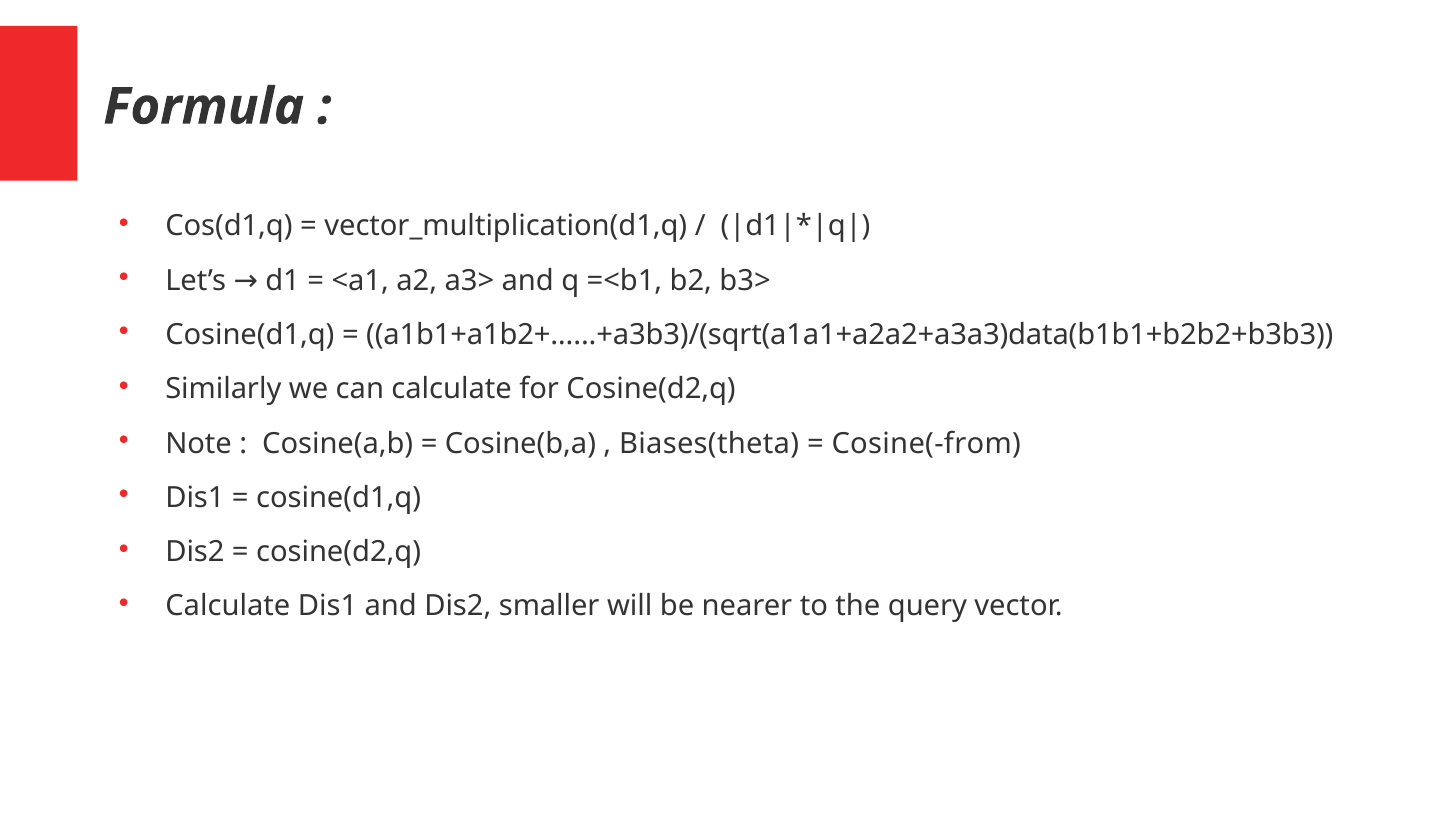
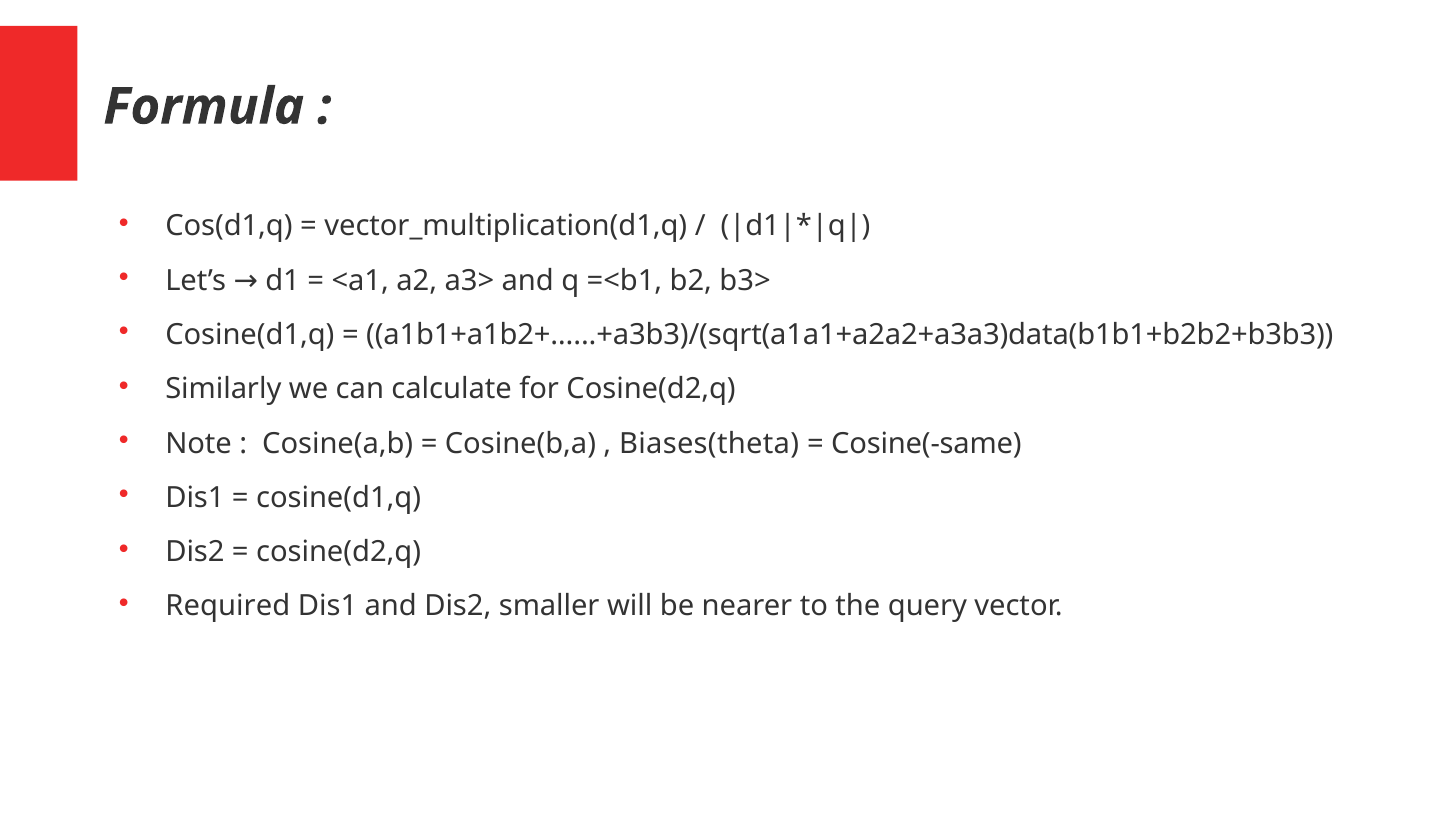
Cosine(-from: Cosine(-from -> Cosine(-same (926, 443)
Calculate: Calculate -> Required (228, 606)
